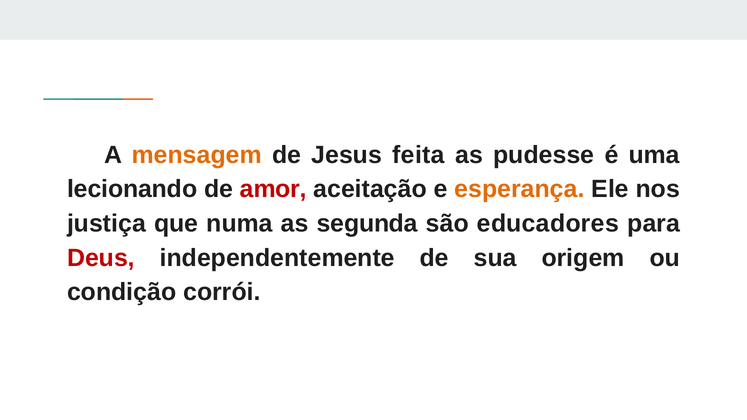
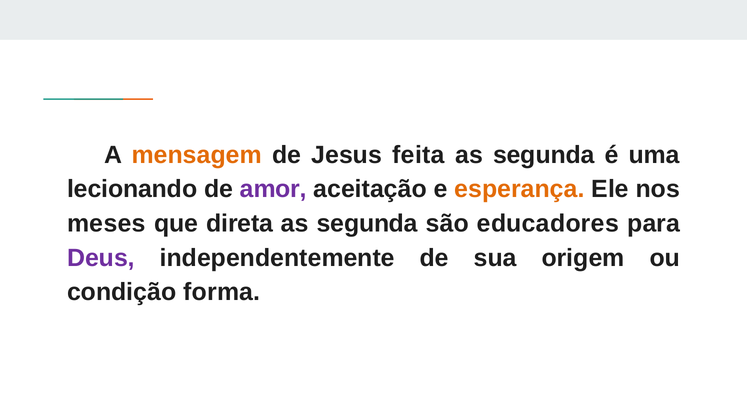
pudesse: pudesse -> segunda (544, 155)
amor colour: red -> purple (273, 189)
justiça: justiça -> meses (106, 224)
numa: numa -> direta (240, 224)
Deus colour: red -> purple (101, 258)
corrói: corrói -> forma (222, 292)
